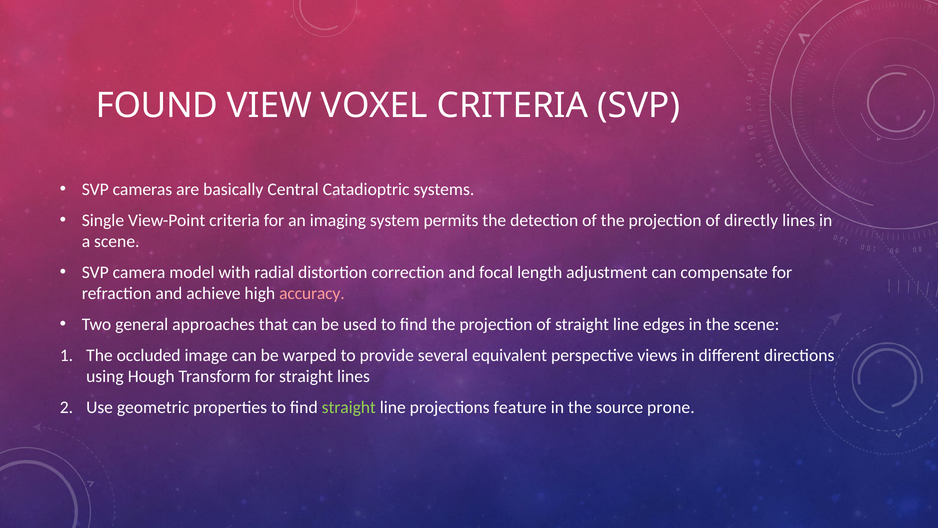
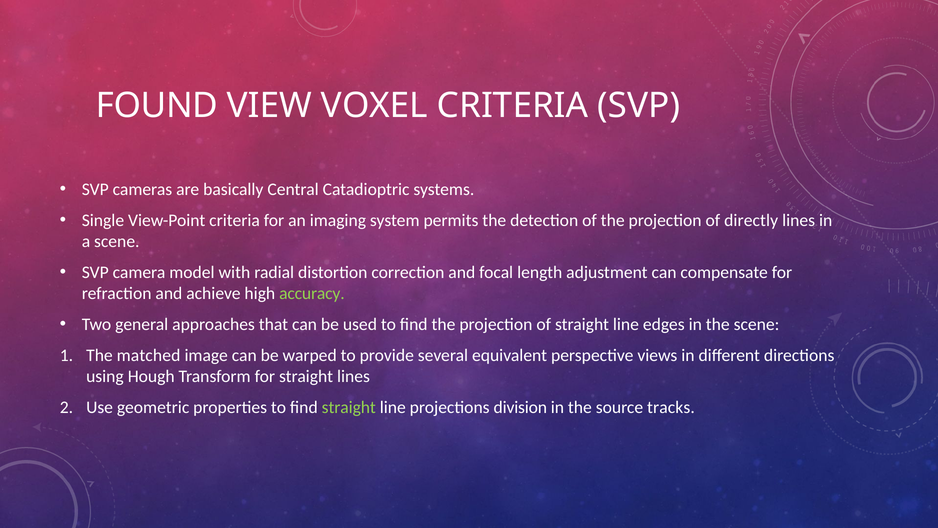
accuracy colour: pink -> light green (312, 293)
occluded: occluded -> matched (149, 355)
feature: feature -> division (520, 407)
prone: prone -> tracks (671, 407)
